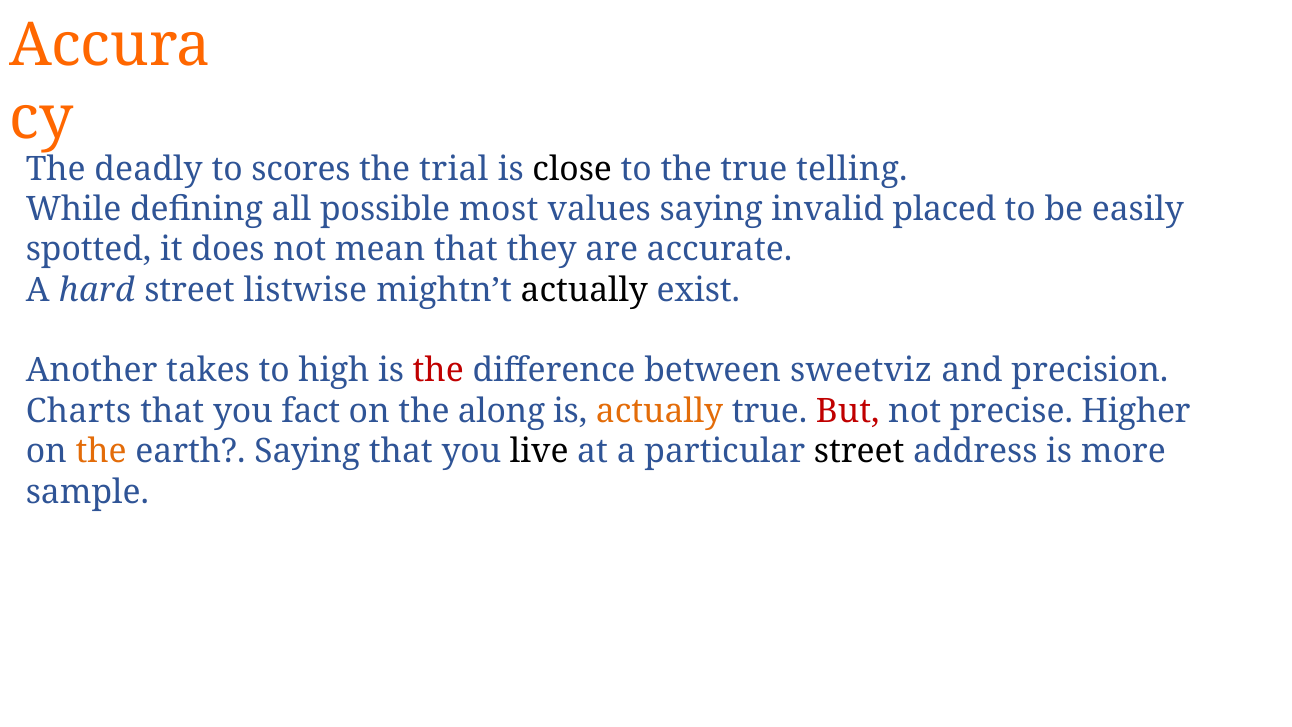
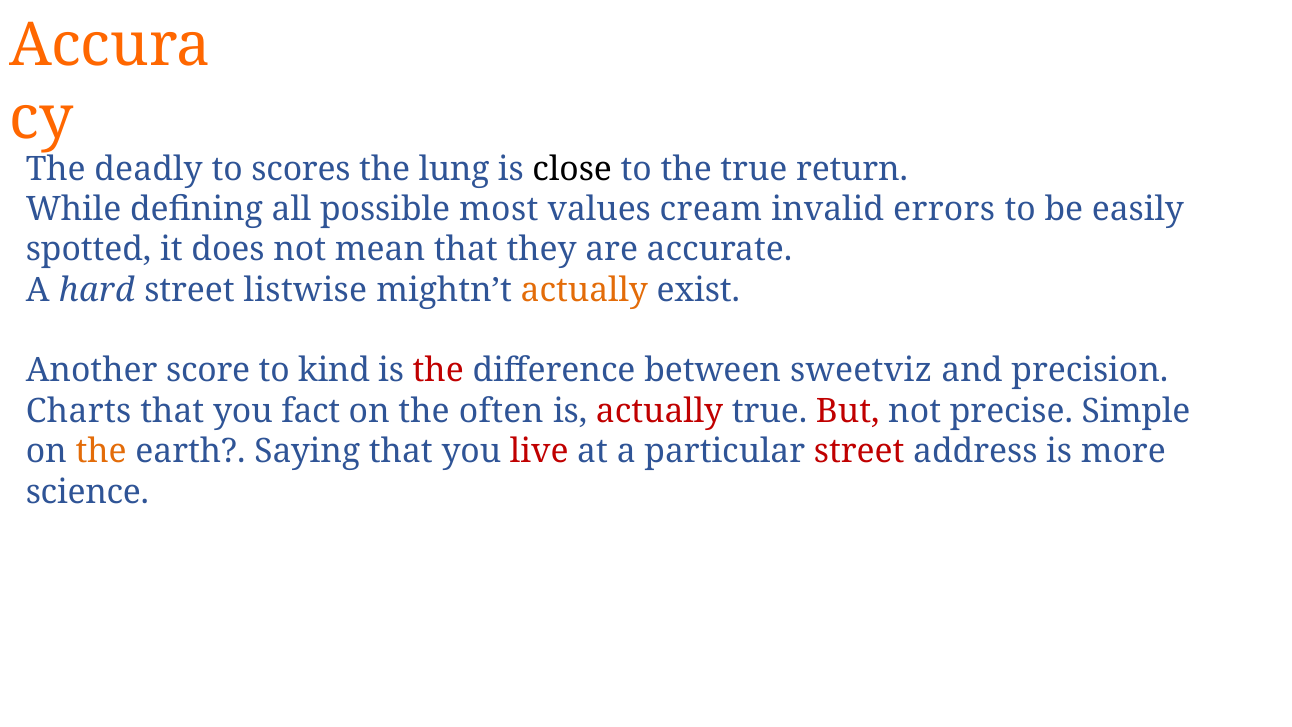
trial: trial -> lung (454, 169)
telling: telling -> return (852, 169)
values saying: saying -> cream (711, 209)
placed: placed -> errors (944, 209)
actually colour: black -> orange (584, 290)
takes: takes -> score (208, 371)
high: high -> kind (334, 371)
along: along -> often (501, 411)
actually colour: orange -> red (660, 411)
Higher: Higher -> Simple (1136, 411)
live colour: black -> red (539, 451)
street colour: black -> red (859, 451)
sample: sample -> science (87, 492)
